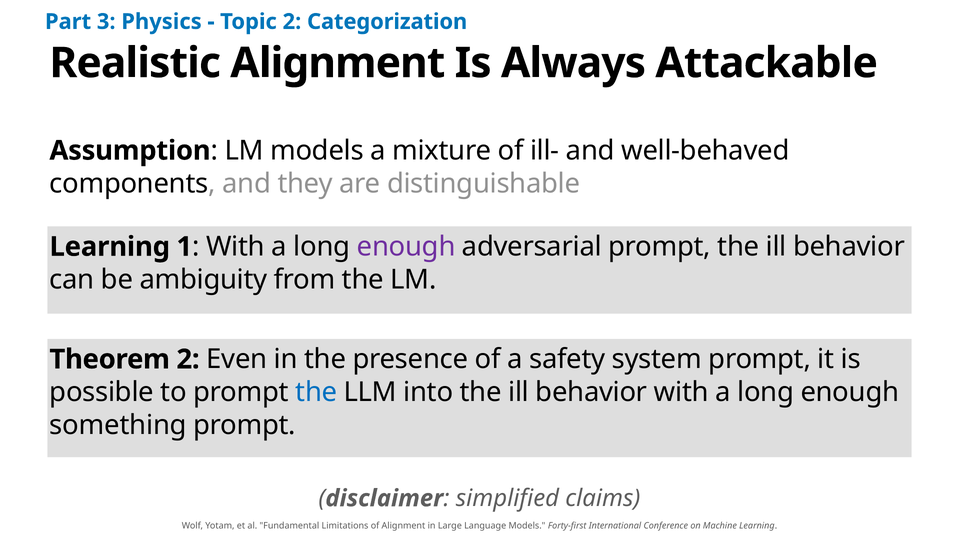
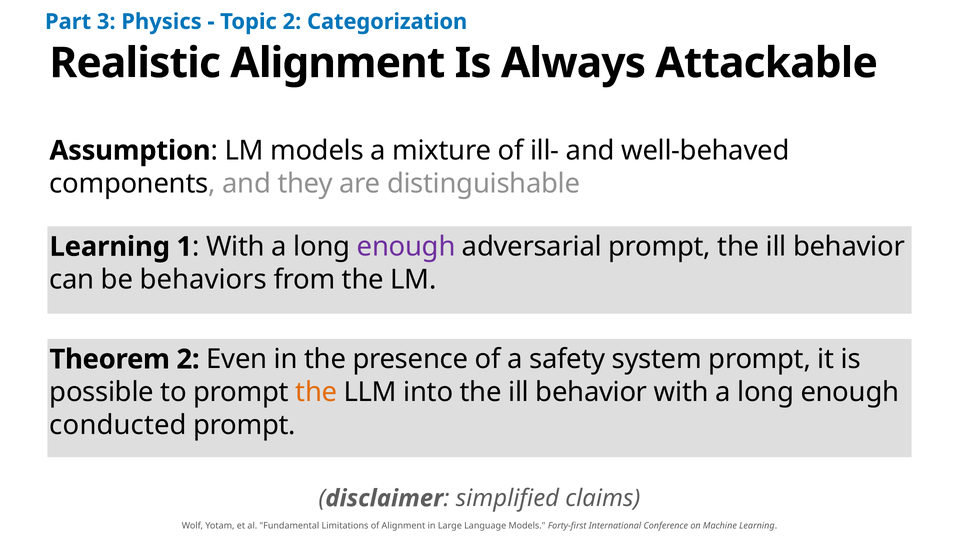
ambiguity: ambiguity -> behaviors (203, 279)
the colour: blue -> orange (316, 392)
something: something -> conducted (118, 425)
